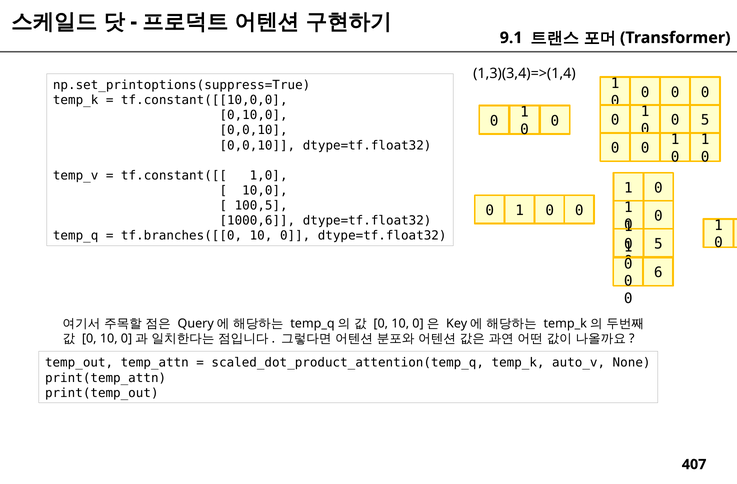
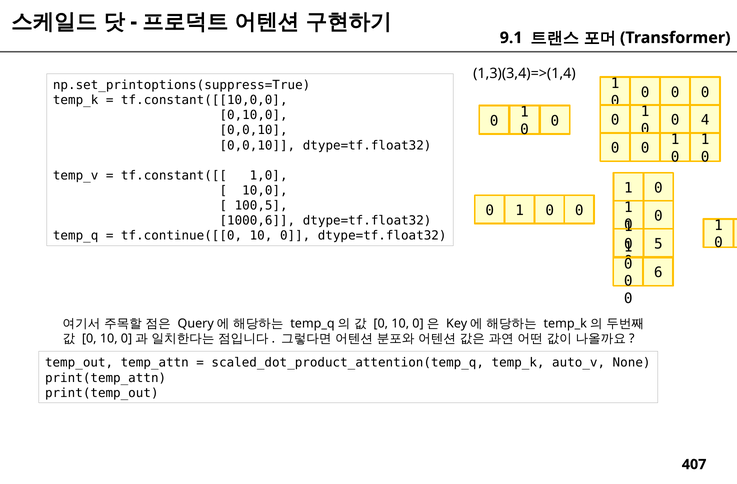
5: 5 -> 4 (705, 120)
tf.branches([[0: tf.branches([[0 -> tf.continue([[0 (182, 236)
